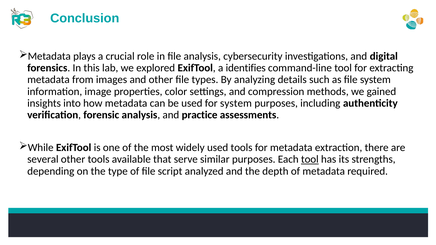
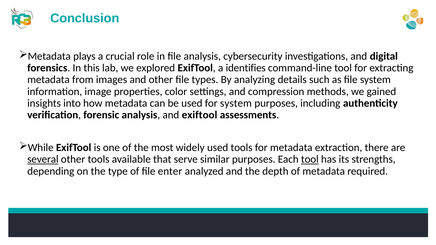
and practice: practice -> exiftool (200, 115)
several underline: none -> present (43, 160)
script: script -> enter (170, 171)
